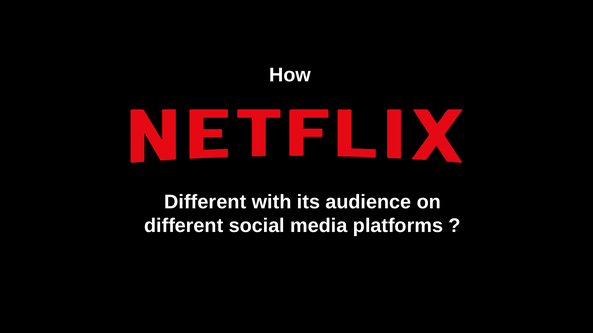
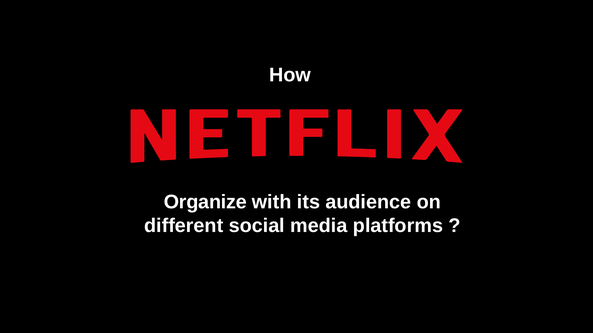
Different: Different -> Organize (205, 202)
